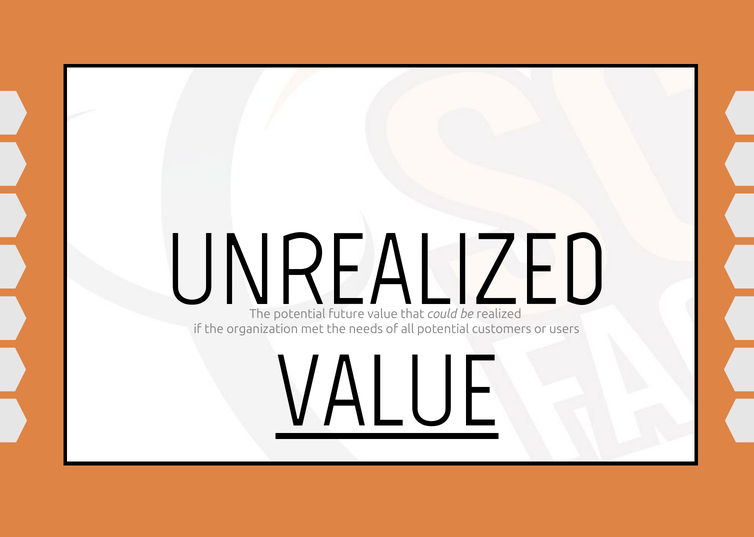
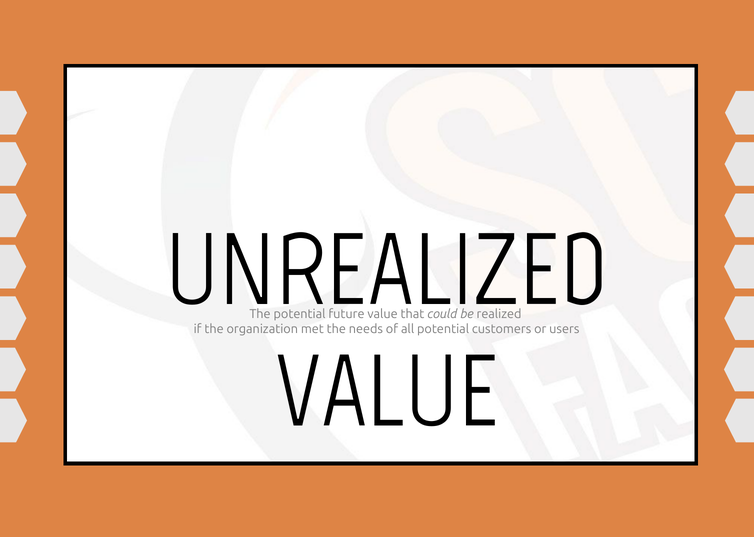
VALUE underline: present -> none (387, 393)
